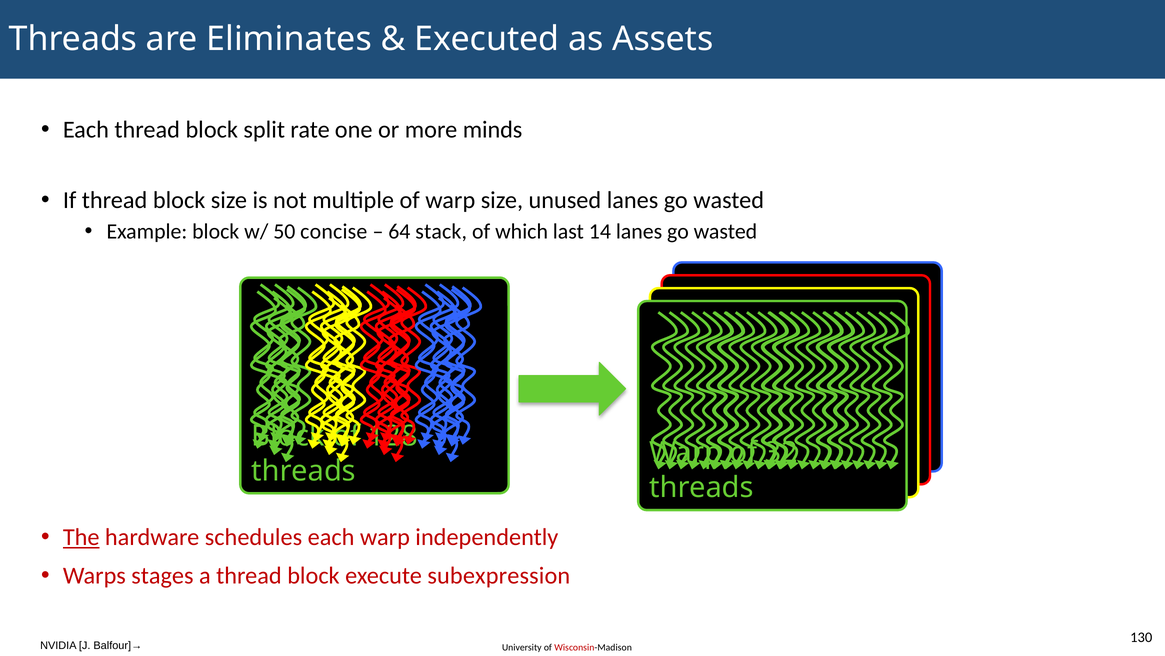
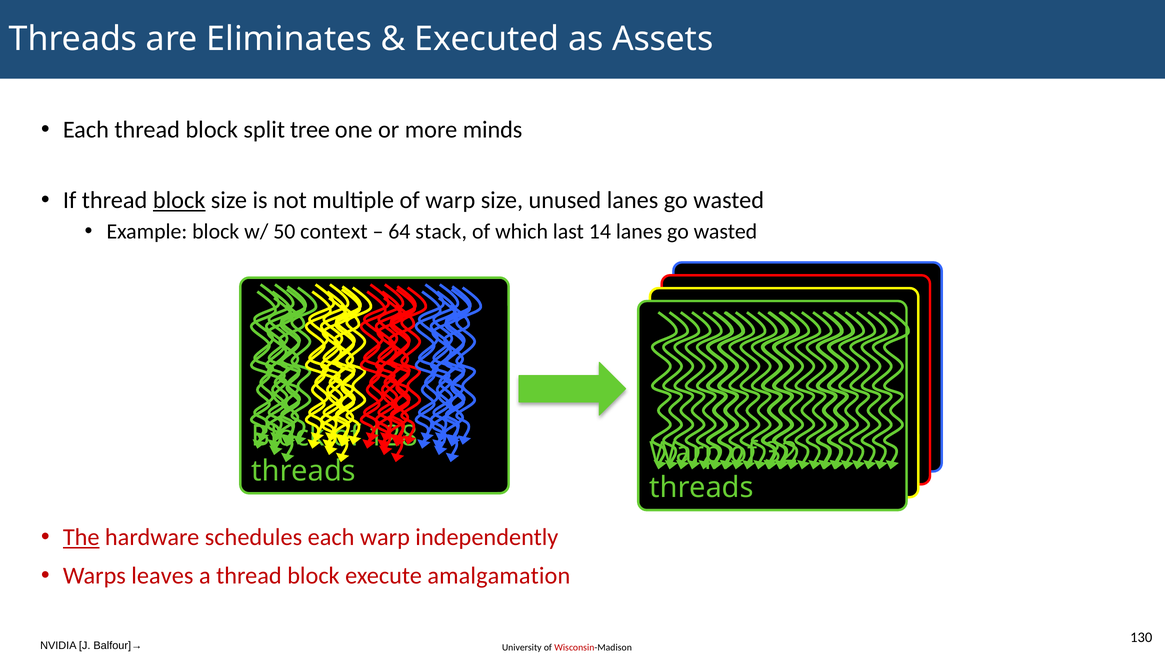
rate: rate -> tree (310, 129)
block underline: none -> present (179, 200)
concise: concise -> context (334, 231)
stages: stages -> leaves (162, 575)
subexpression: subexpression -> amalgamation (499, 575)
